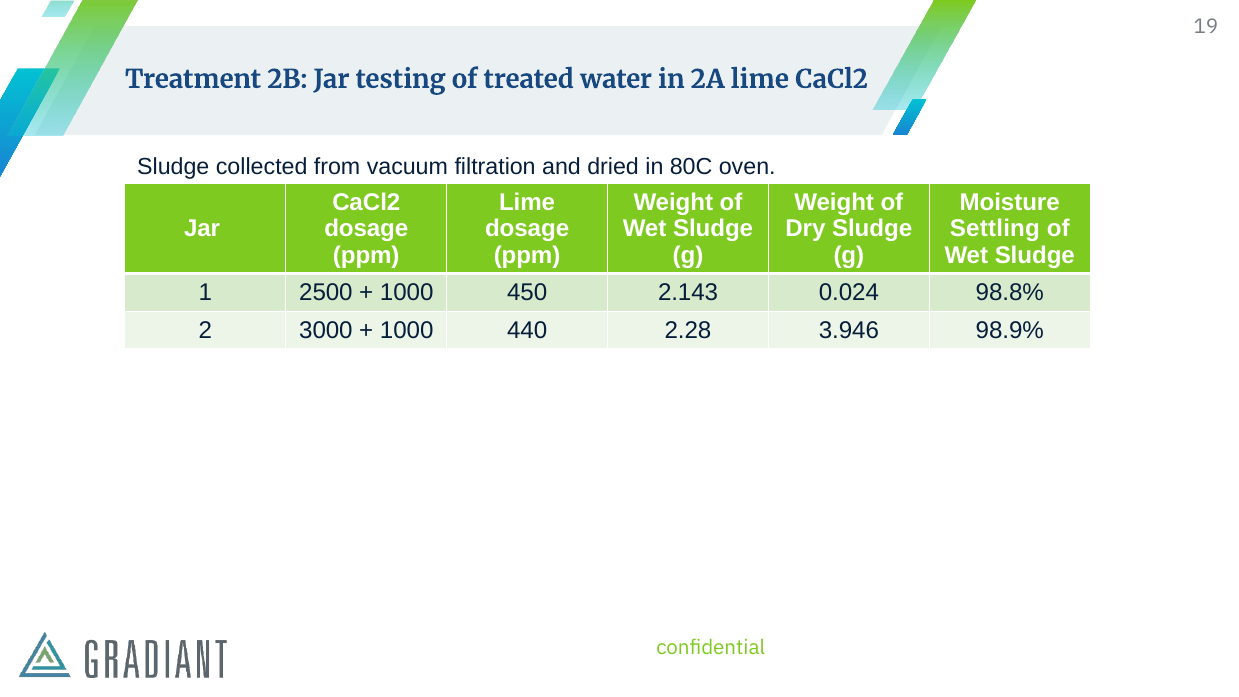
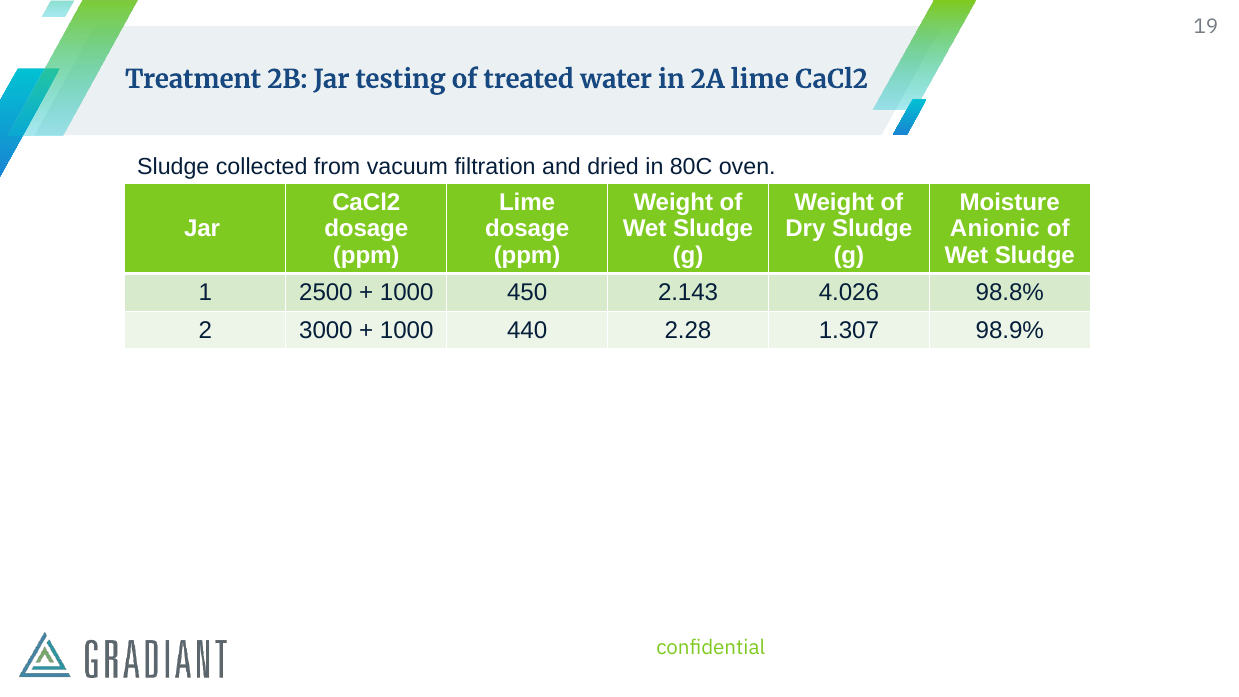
Settling: Settling -> Anionic (995, 229)
0.024: 0.024 -> 4.026 (849, 293)
3.946: 3.946 -> 1.307 (849, 330)
